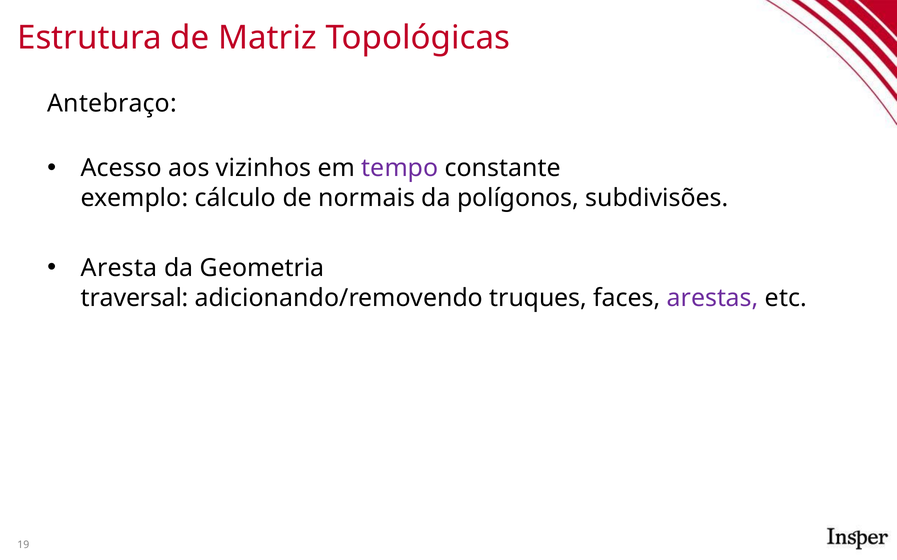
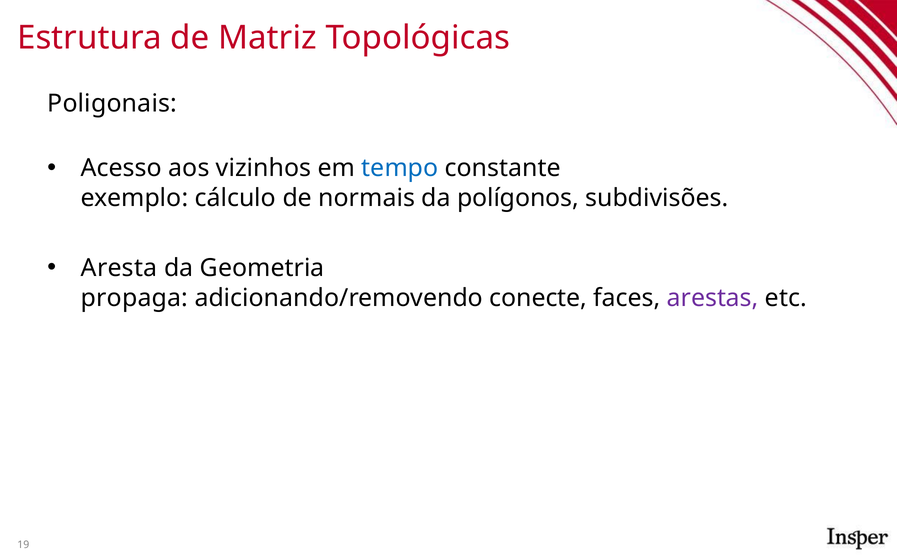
Antebraço: Antebraço -> Poligonais (112, 104)
tempo colour: purple -> blue (400, 168)
traversal: traversal -> propaga (135, 298)
truques: truques -> conecte (538, 298)
